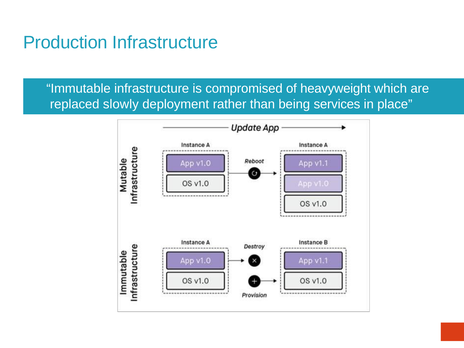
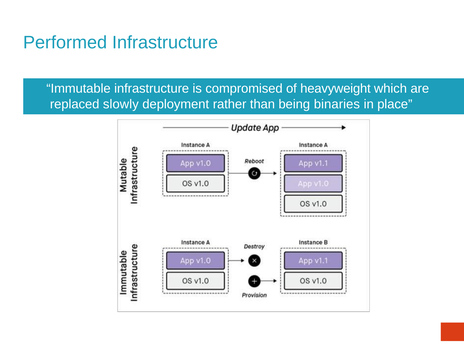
Production: Production -> Performed (65, 42)
services: services -> binaries (337, 104)
